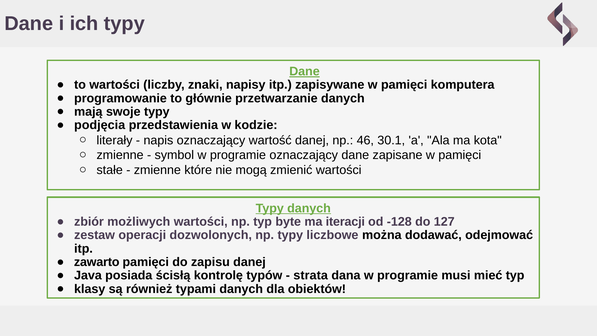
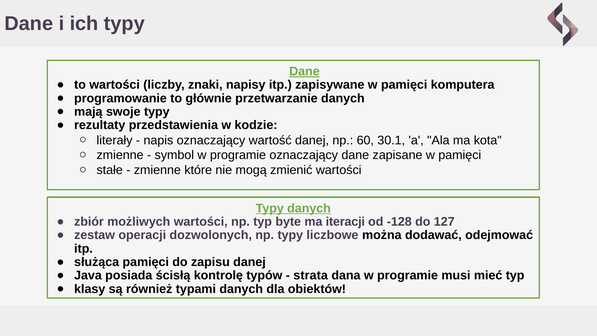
podjęcia: podjęcia -> rezultaty (100, 125)
46: 46 -> 60 (365, 140)
zawarto: zawarto -> służąca (97, 262)
